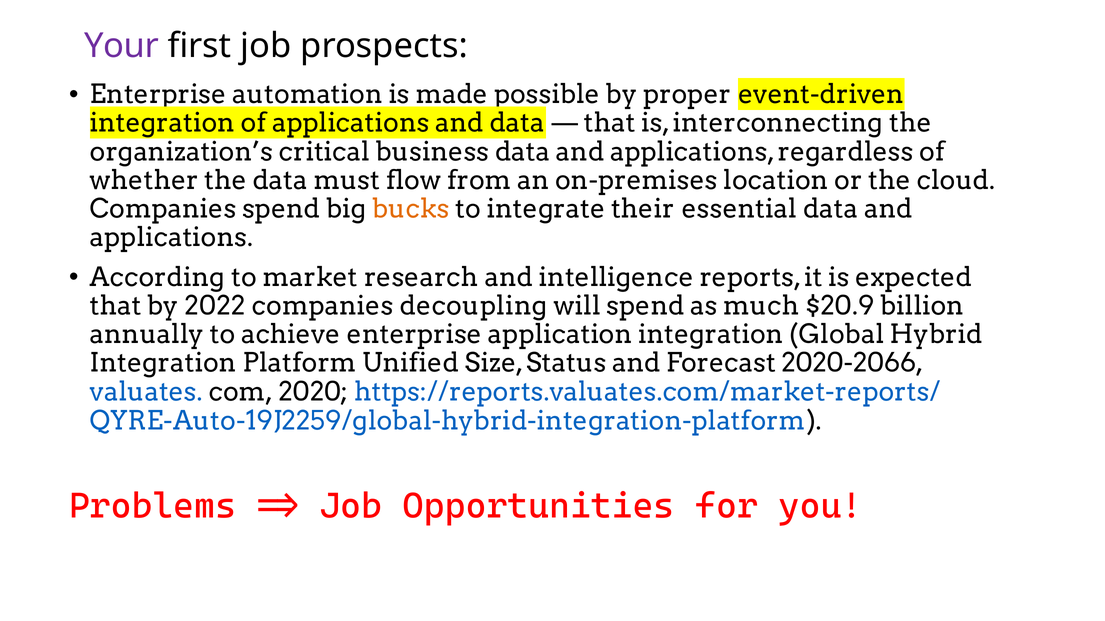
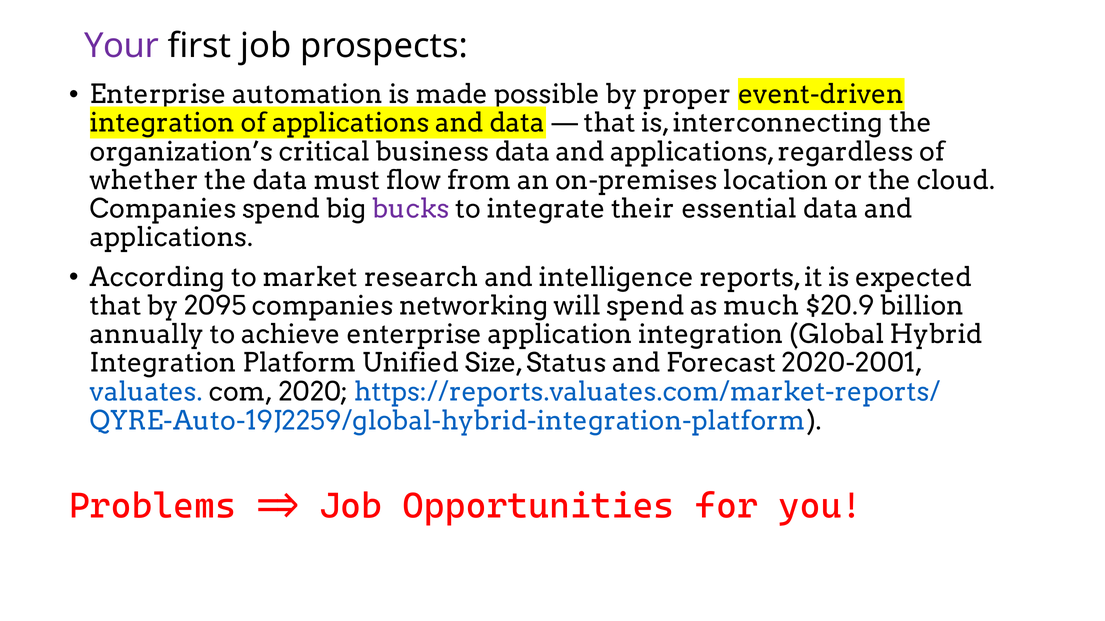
bucks colour: orange -> purple (411, 209)
2022: 2022 -> 2095 (215, 306)
decoupling: decoupling -> networking (474, 306)
2020-2066: 2020-2066 -> 2020-2001 (852, 364)
